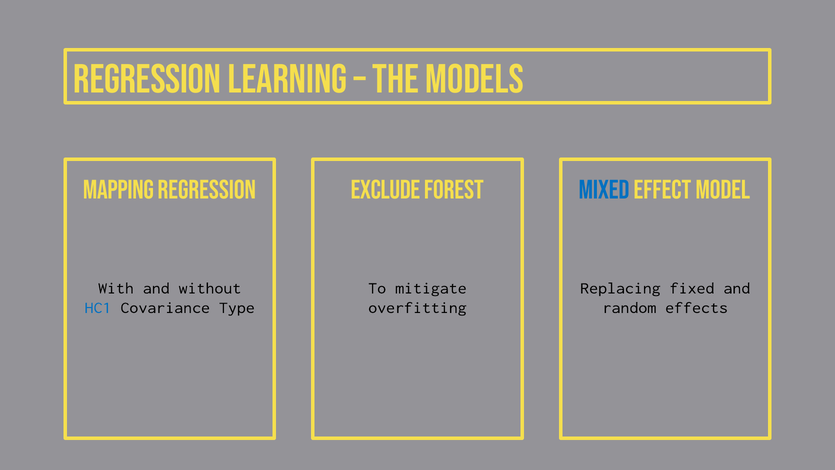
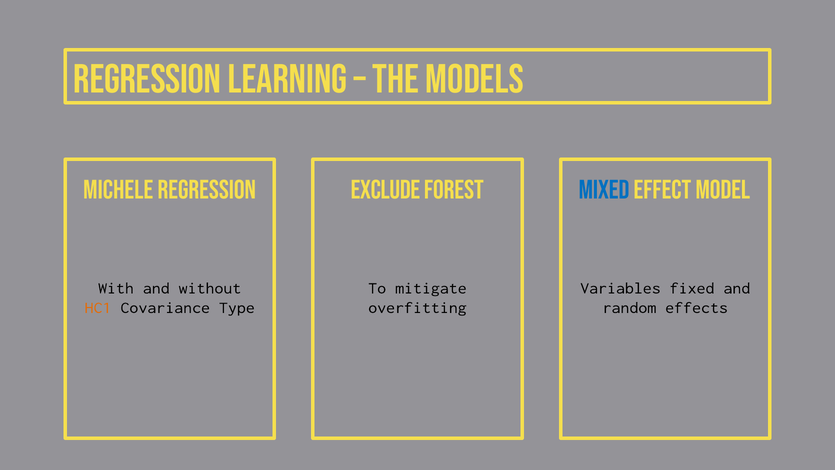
Mapping: Mapping -> Michele (118, 190)
Replacing: Replacing -> Variables (620, 288)
HC1 colour: blue -> orange (98, 307)
